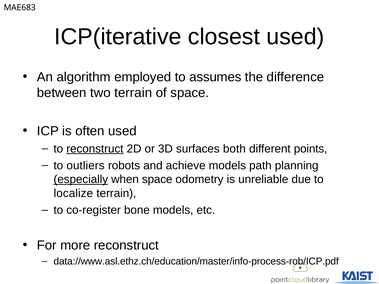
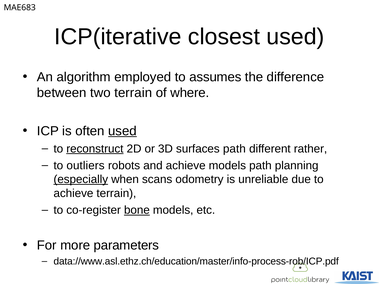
of space: space -> where (190, 93)
used underline: none -> present (122, 131)
surfaces both: both -> path (234, 149)
points: points -> rather (311, 149)
when space: space -> scans (157, 180)
localize: localize -> achieve (73, 193)
bone underline: none -> present (137, 210)
more reconstruct: reconstruct -> parameters (126, 245)
